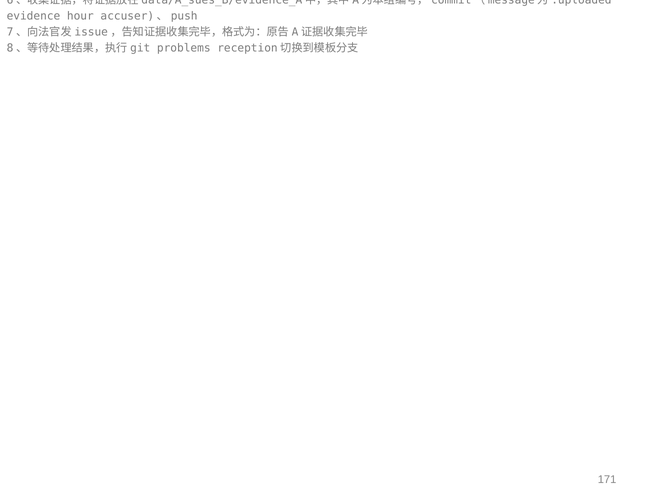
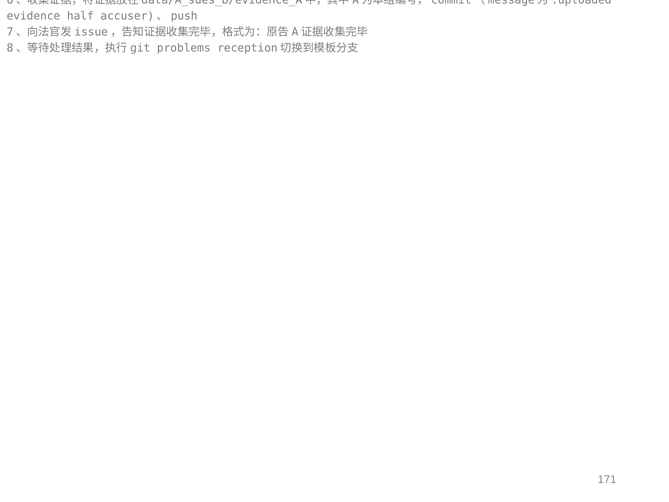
hour: hour -> half (80, 16)
